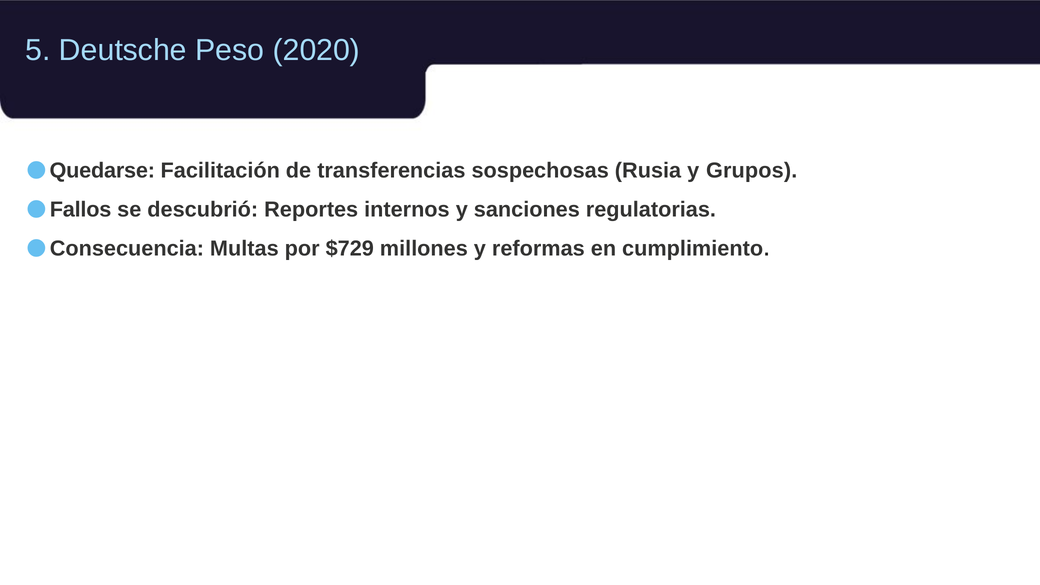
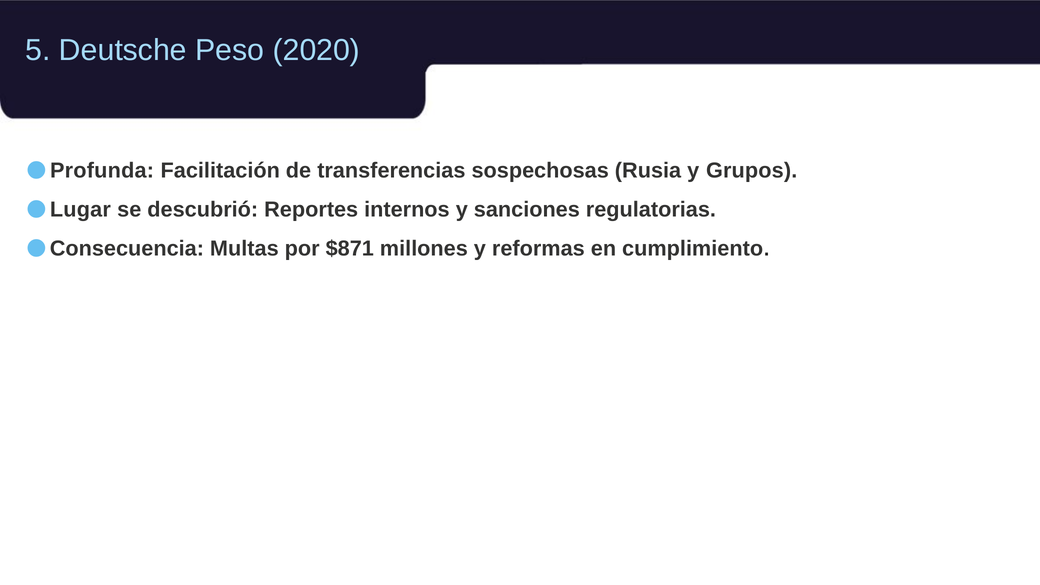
Quedarse: Quedarse -> Profunda (102, 171)
Fallos: Fallos -> Lugar (80, 210)
$729: $729 -> $871 (350, 249)
